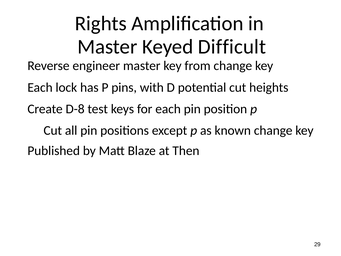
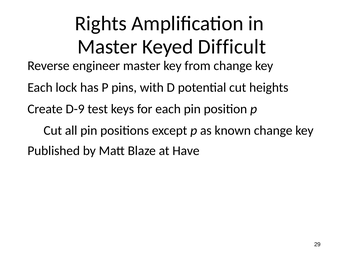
D-8: D-8 -> D-9 (75, 109)
Then: Then -> Have (186, 151)
